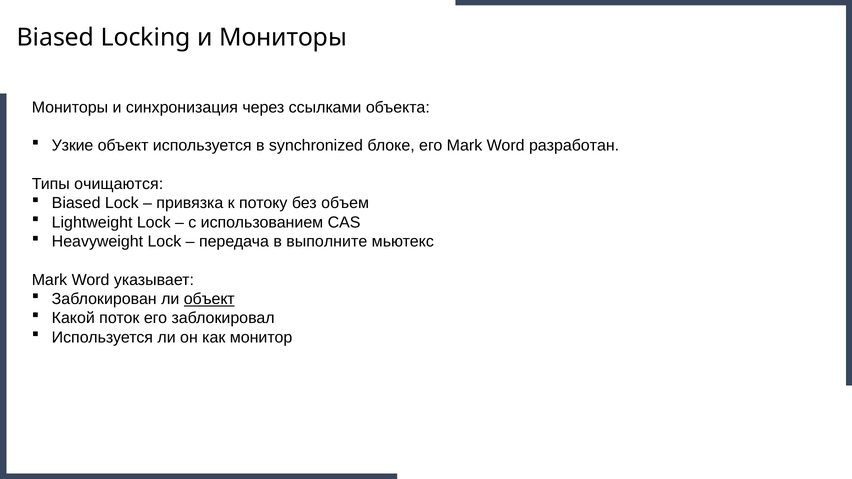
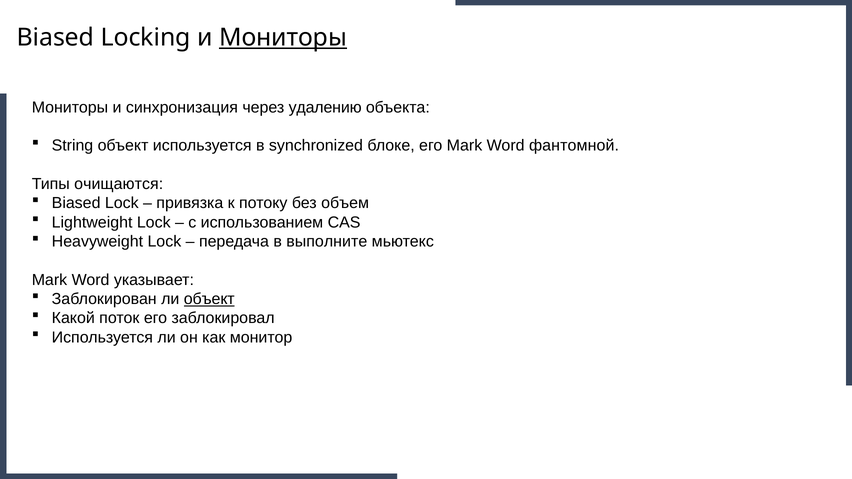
Мониторы underline: none -> present (283, 38)
ссылками: ссылками -> удалению (325, 107)
Узкие: Узкие -> String (72, 146)
разработан: разработан -> фантомной (574, 146)
